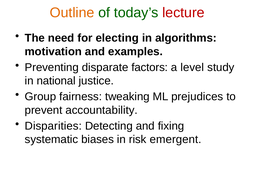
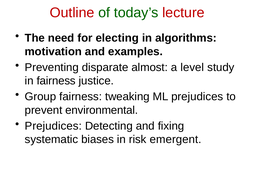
Outline colour: orange -> red (72, 13)
factors: factors -> almost (150, 68)
in national: national -> fairness (56, 81)
accountability: accountability -> environmental (102, 110)
Disparities: Disparities -> Prejudices (53, 126)
